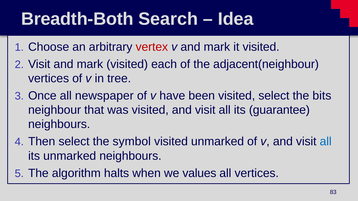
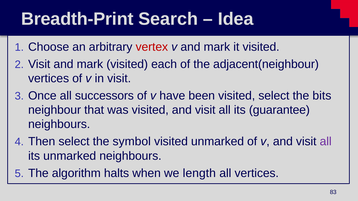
Breadth-Both: Breadth-Both -> Breadth-Print (77, 19)
in tree: tree -> visit (119, 79)
newspaper: newspaper -> successors (104, 96)
all colour: blue -> purple (326, 142)
values: values -> length (199, 173)
